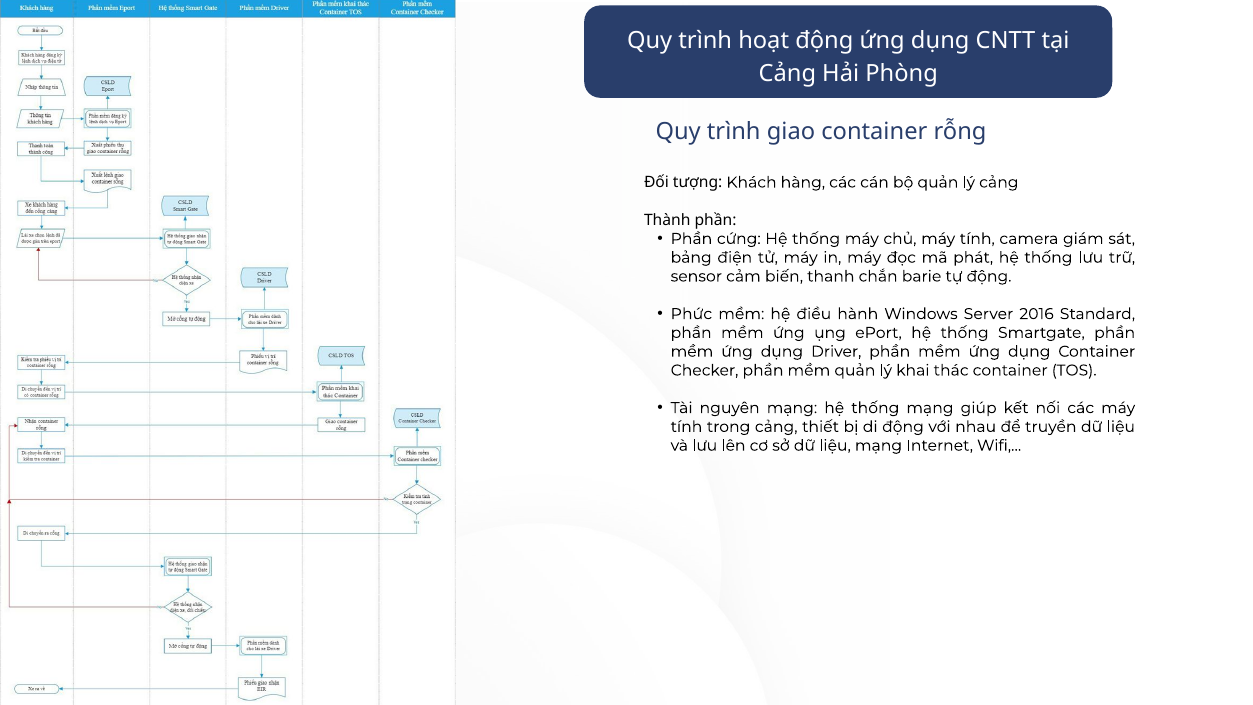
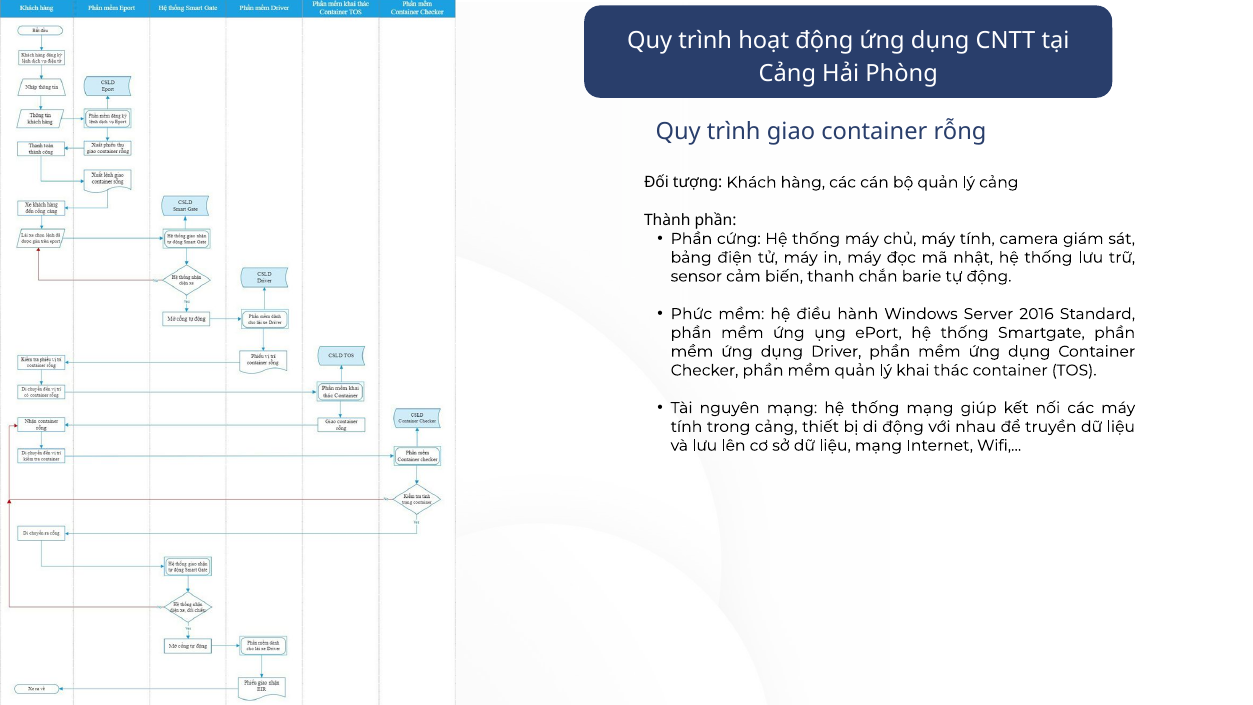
phát: phát -> nhật (973, 257)
